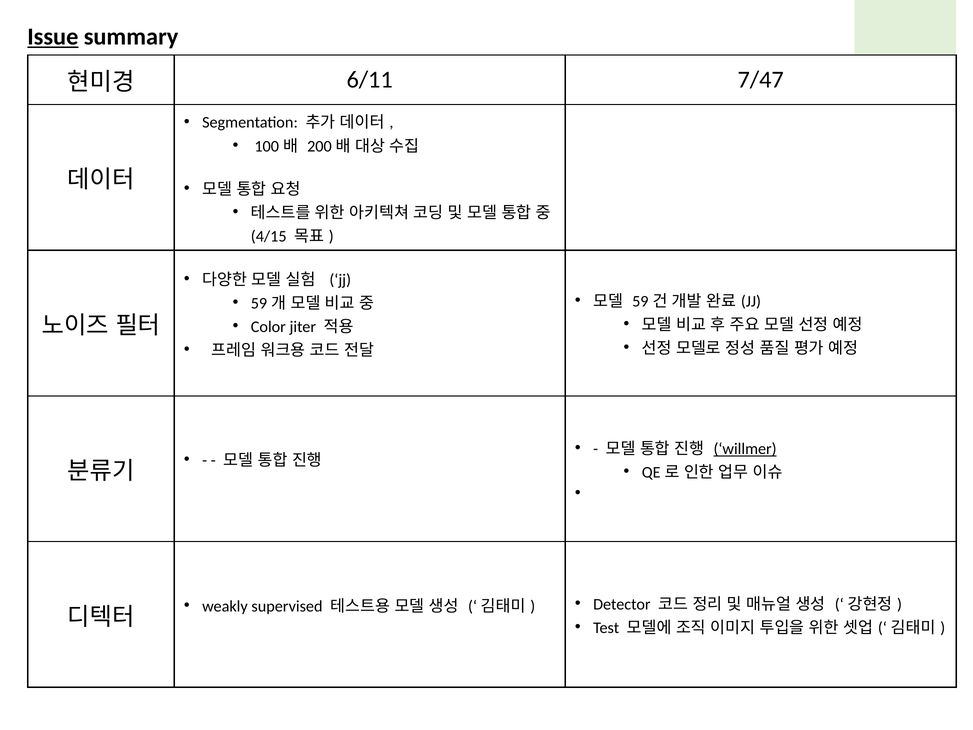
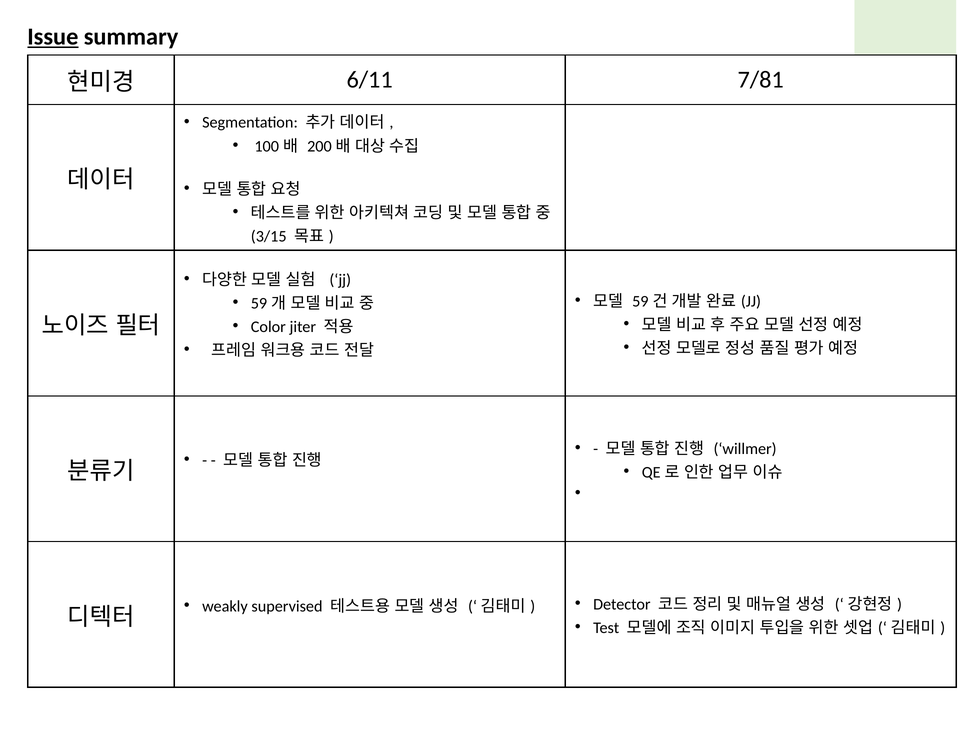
7/47: 7/47 -> 7/81 (761, 80)
4/15: 4/15 -> 3/15 (269, 236)
willmer underline: present -> none (745, 449)
